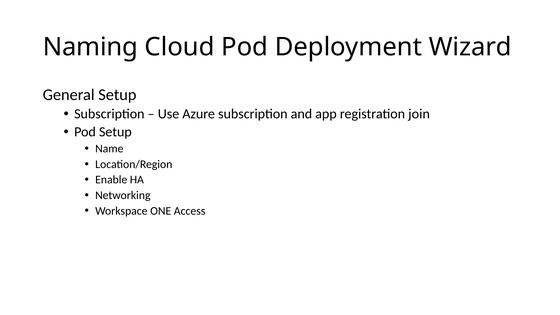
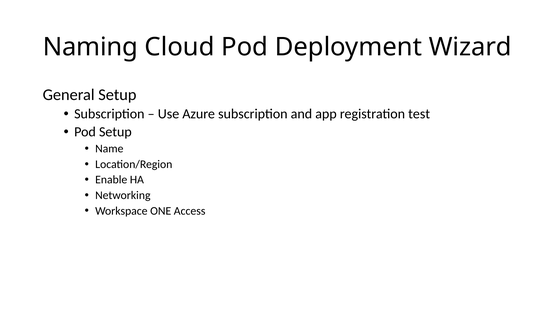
join: join -> test (419, 114)
